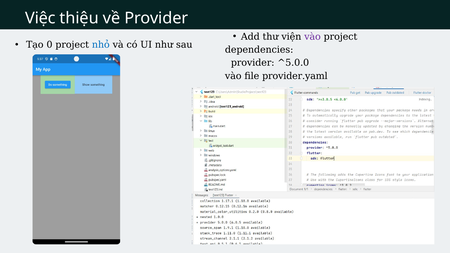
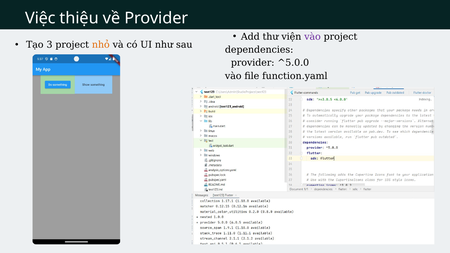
0: 0 -> 3 (49, 45)
nhỏ colour: blue -> orange (101, 45)
provider.yaml: provider.yaml -> function.yaml (295, 76)
